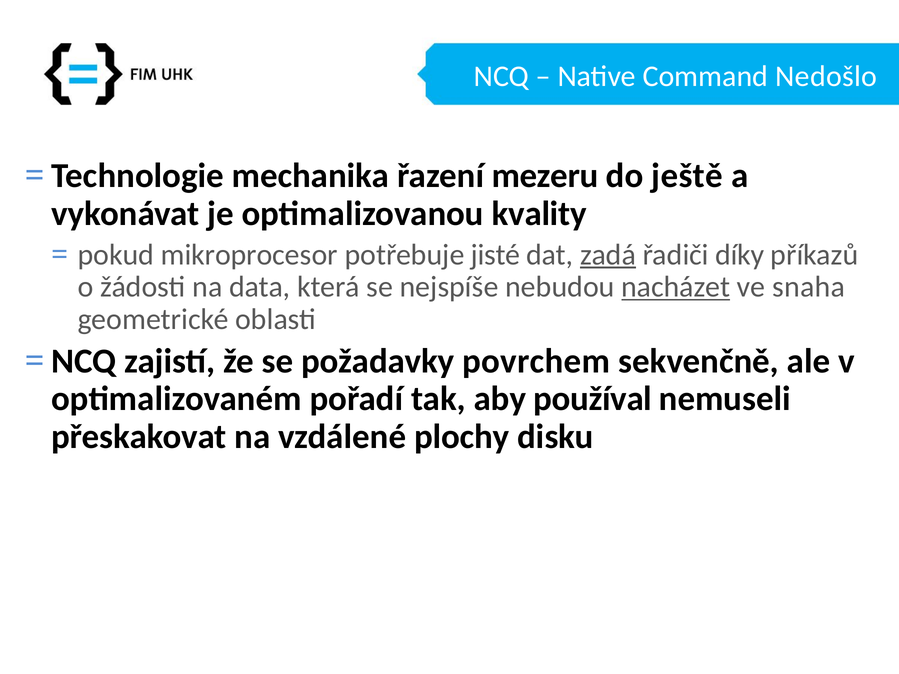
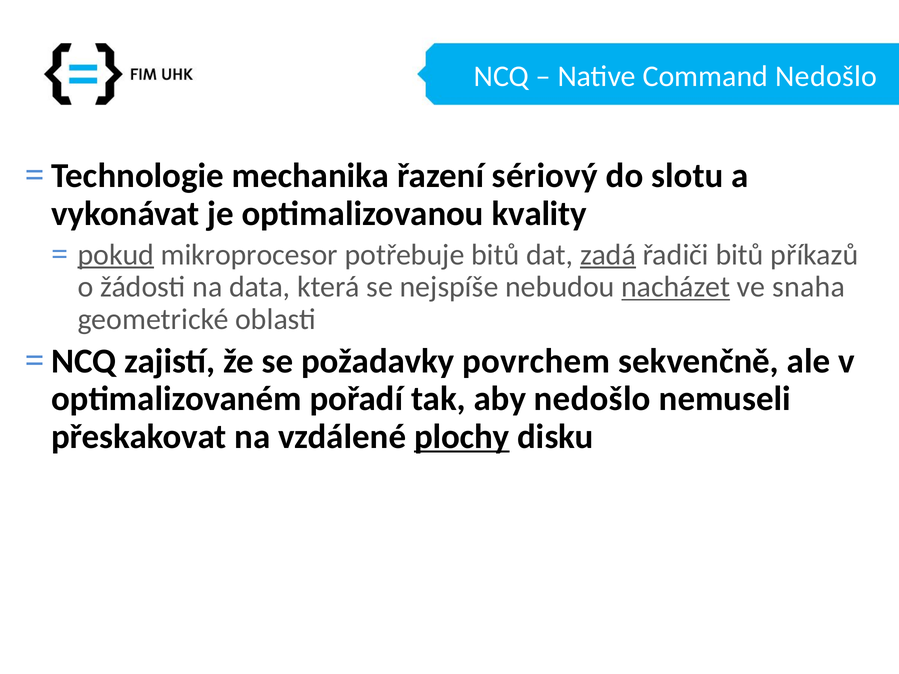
mezeru: mezeru -> sériový (545, 176)
ještě: ještě -> slotu (687, 176)
pokud underline: none -> present (116, 255)
potřebuje jisté: jisté -> bitů (495, 255)
řadiči díky: díky -> bitů (740, 255)
aby používal: používal -> nedošlo (592, 399)
plochy underline: none -> present (462, 437)
